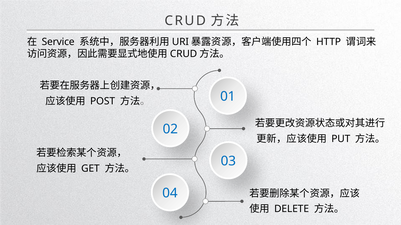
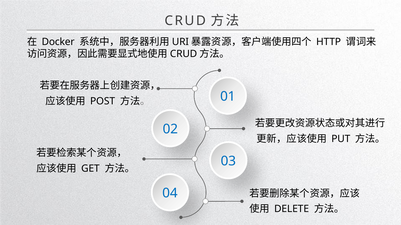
Service: Service -> Docker (58, 42)
